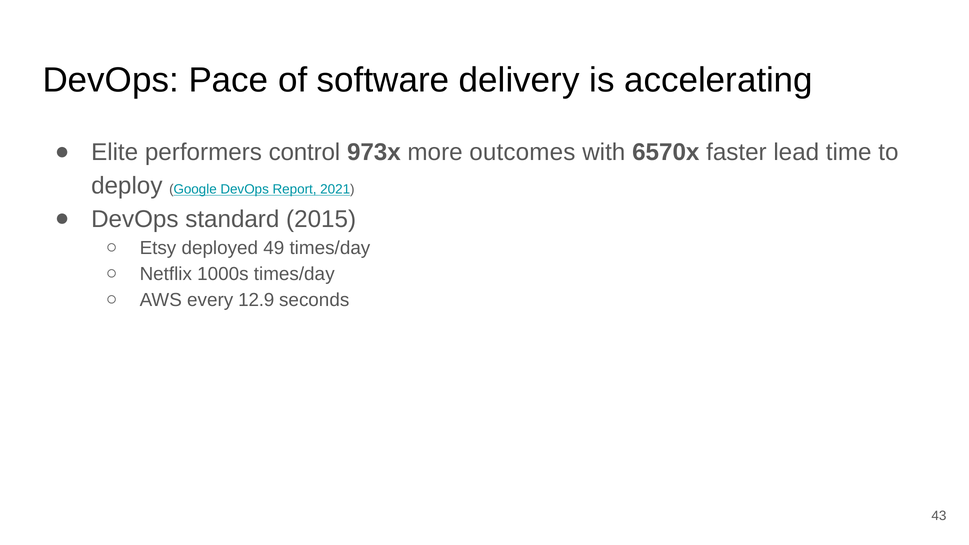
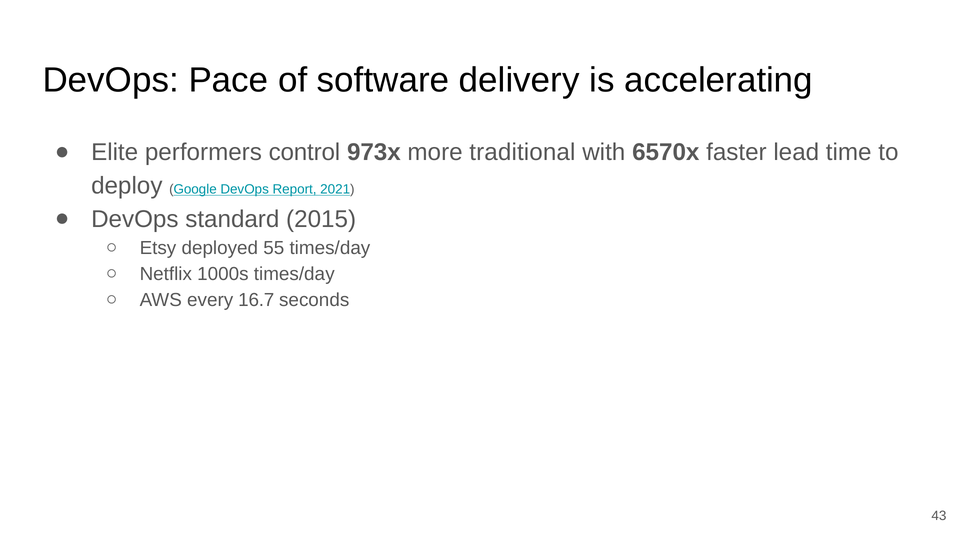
outcomes: outcomes -> traditional (522, 152)
49: 49 -> 55 (274, 248)
12.9: 12.9 -> 16.7 (256, 300)
